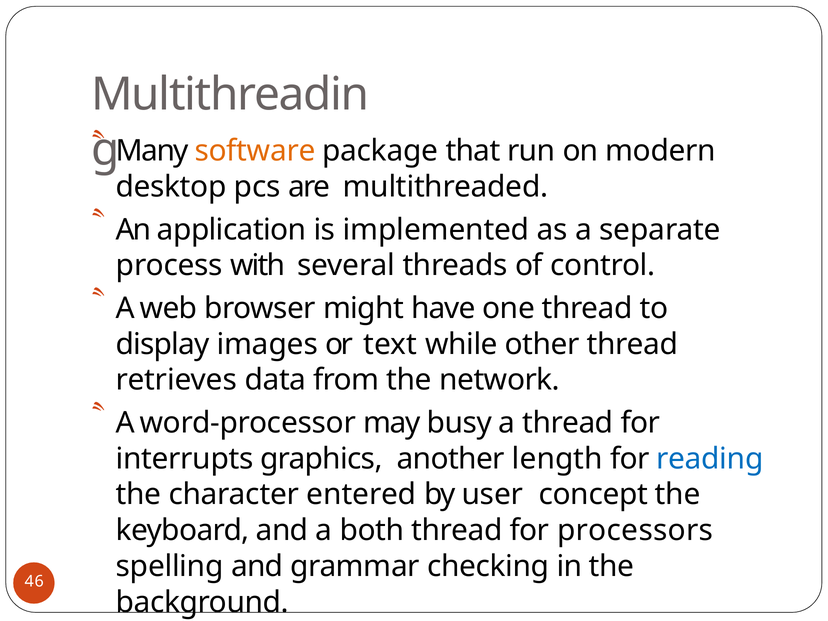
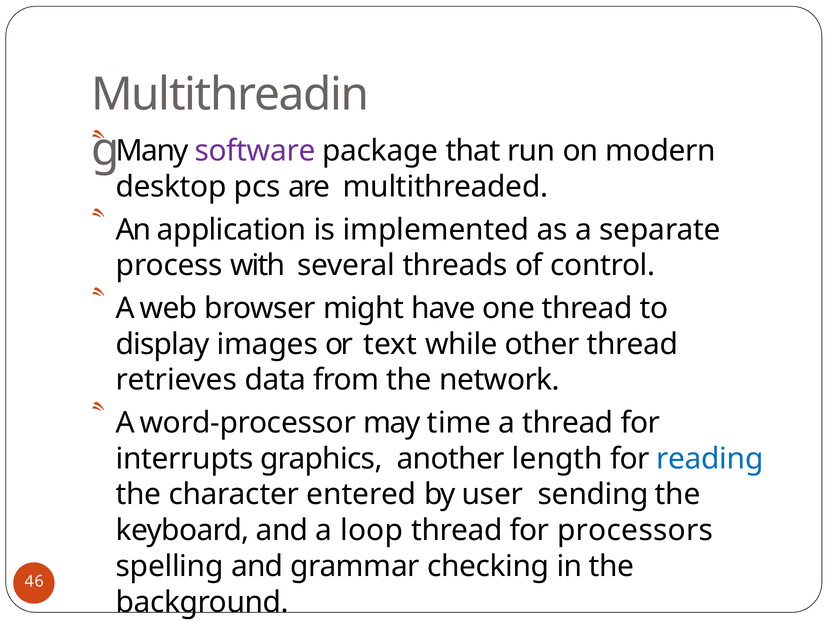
software colour: orange -> purple (255, 151)
busy: busy -> time (459, 423)
concept: concept -> sending (593, 495)
both: both -> loop (372, 530)
